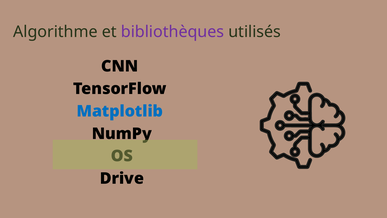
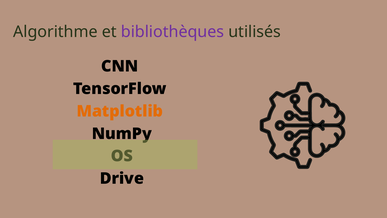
Matplotlib colour: blue -> orange (120, 111)
